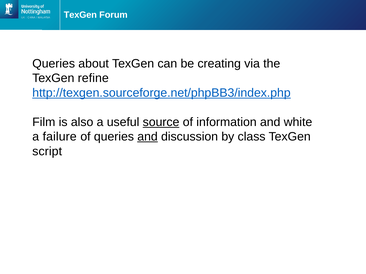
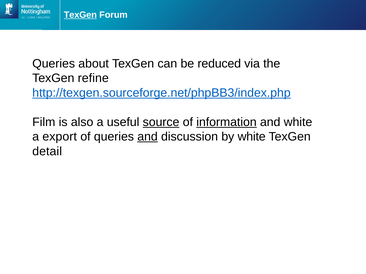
TexGen underline: none -> present (80, 15)
creating: creating -> reduced (219, 64)
information underline: none -> present (226, 122)
failure: failure -> export (60, 137)
by class: class -> white (252, 137)
script: script -> detail (47, 152)
